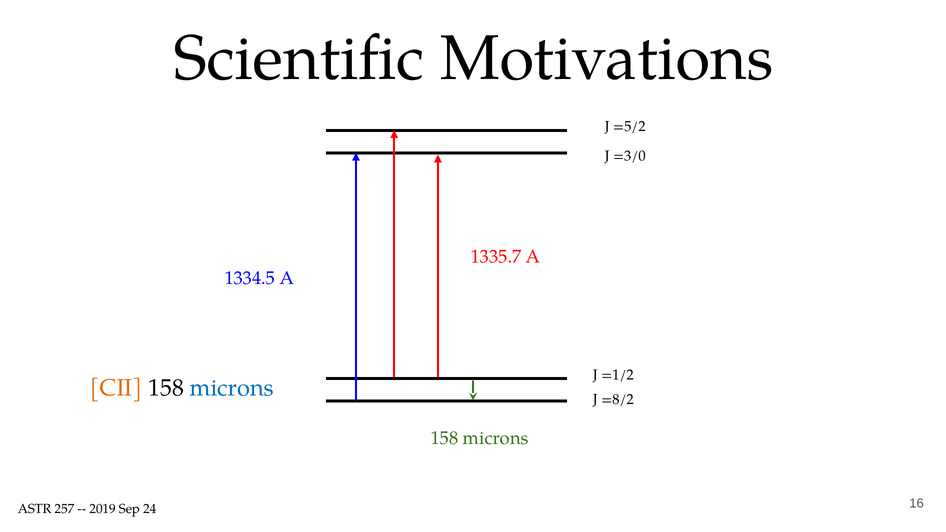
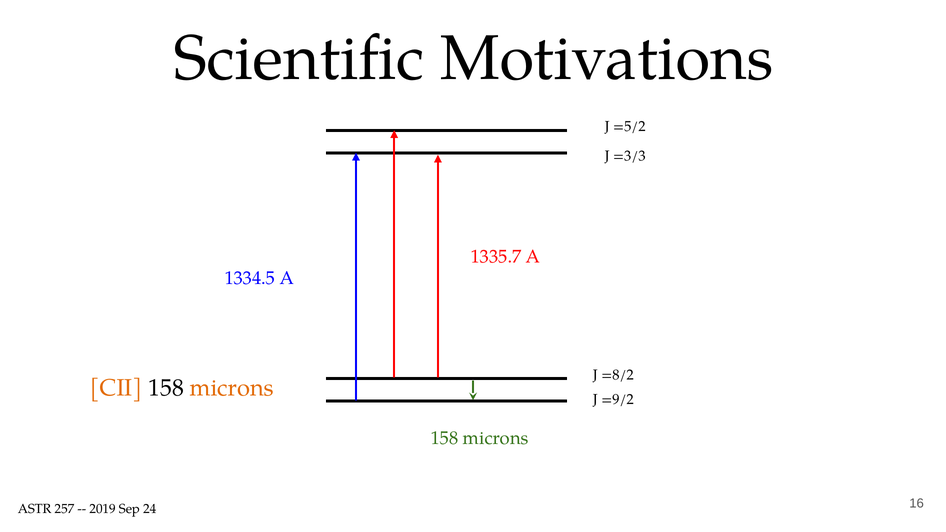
=3/0: =3/0 -> =3/3 (629, 156)
=1/2: =1/2 -> =8/2 (618, 375)
microns colour: blue -> orange (232, 388)
=8/2: =8/2 -> =9/2 (618, 399)
